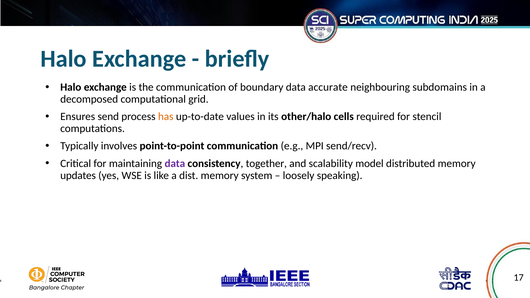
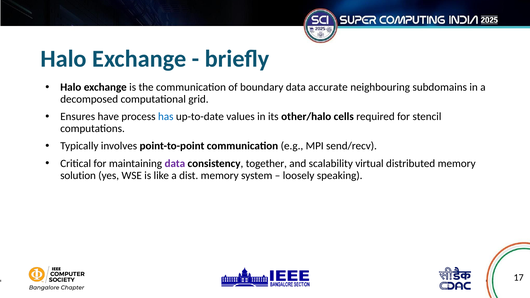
send: send -> have (108, 117)
has colour: orange -> blue (166, 117)
model: model -> virtual (369, 164)
updates: updates -> solution (78, 175)
